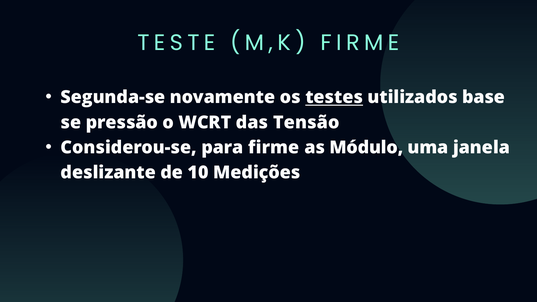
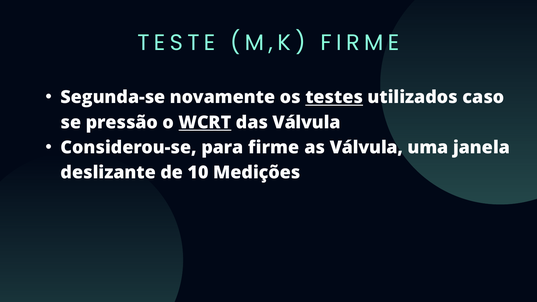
base: base -> caso (483, 97)
WCRT underline: none -> present (205, 122)
das Tensão: Tensão -> Válvula (306, 122)
as Módulo: Módulo -> Válvula (366, 148)
